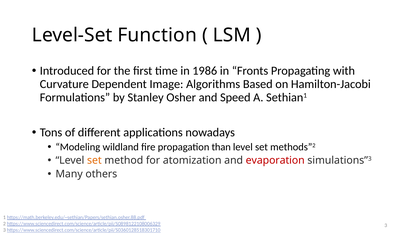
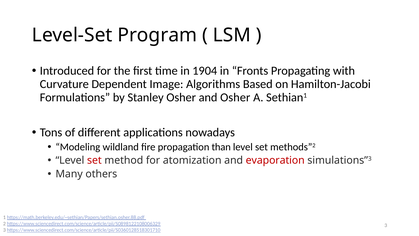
Function: Function -> Program (157, 35)
1986: 1986 -> 1904 (205, 71)
and Speed: Speed -> Osher (235, 97)
set colour: orange -> red (94, 160)
